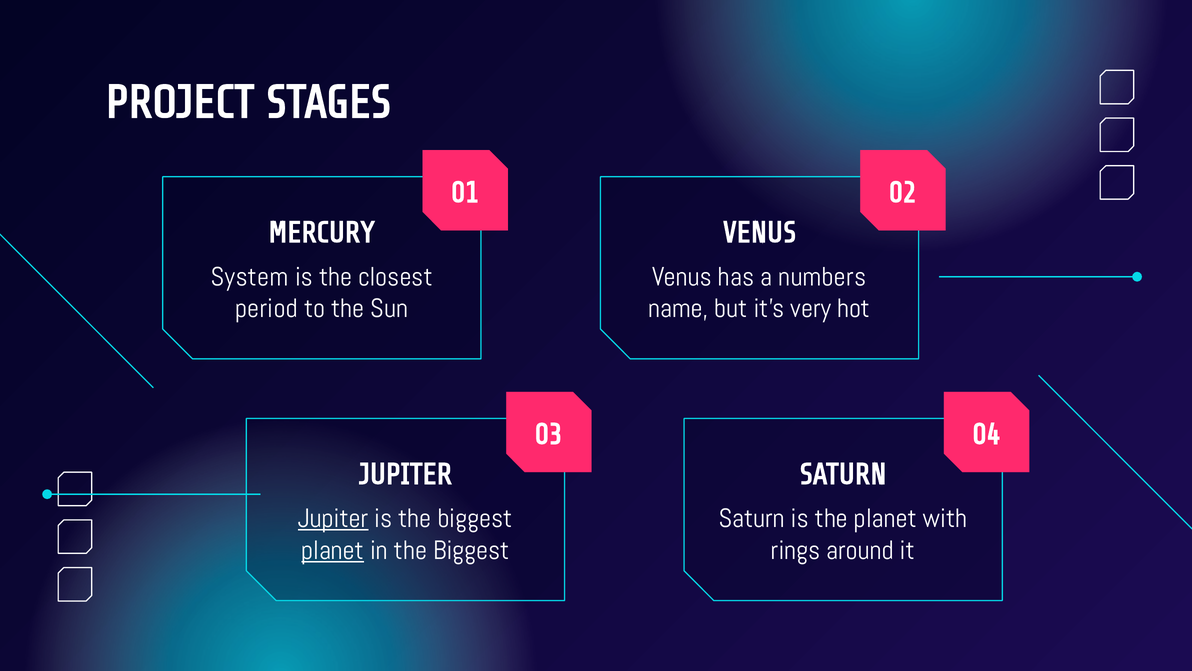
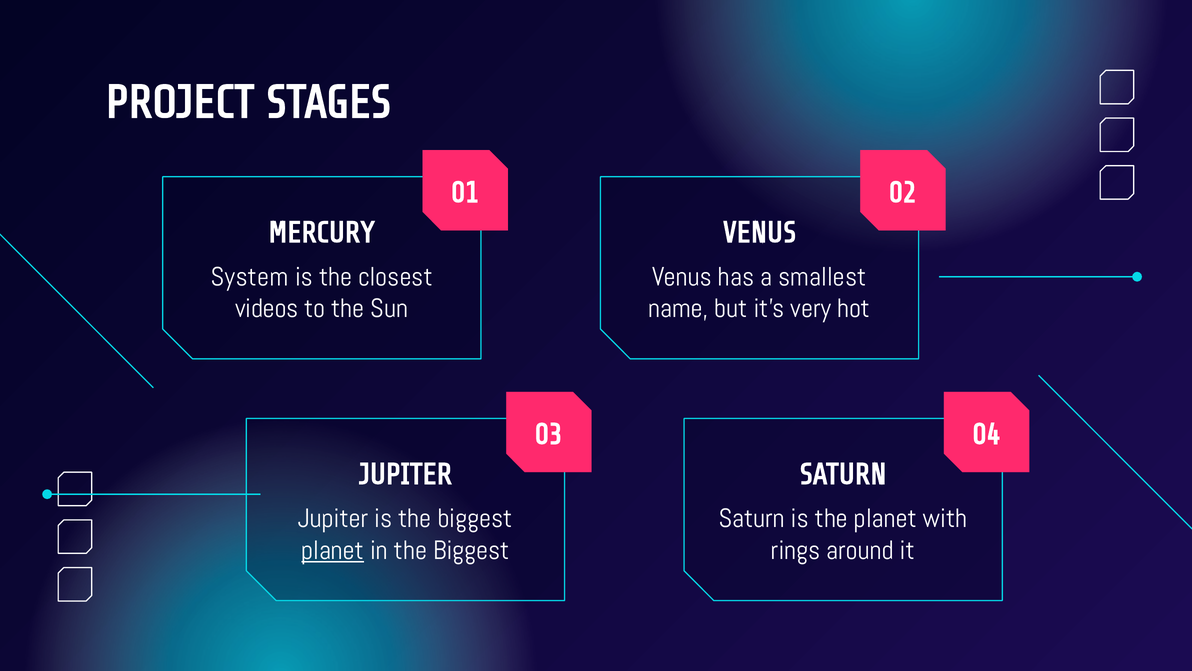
numbers: numbers -> smallest (822, 277)
period: period -> videos (267, 308)
Jupiter underline: present -> none (333, 518)
